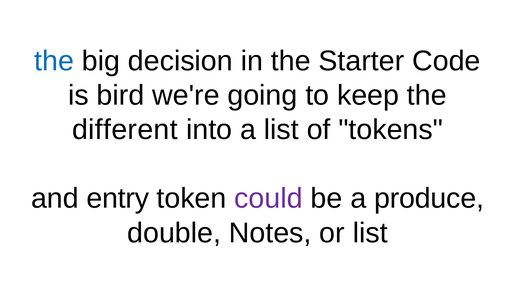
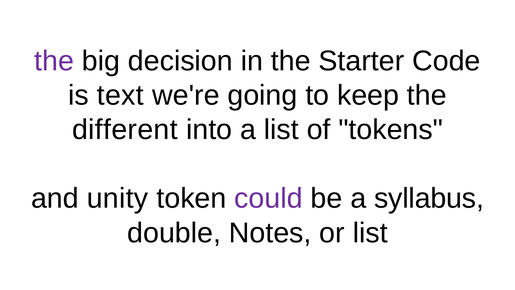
the colour: blue -> purple (54, 61)
bird: bird -> text (120, 95)
entry: entry -> unity (118, 198)
produce: produce -> syllabus (429, 198)
